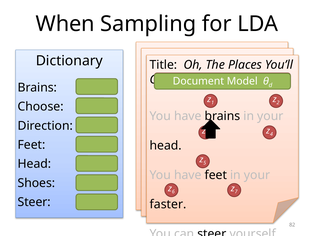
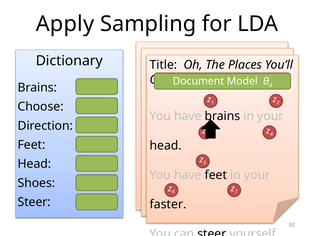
When: When -> Apply (65, 24)
